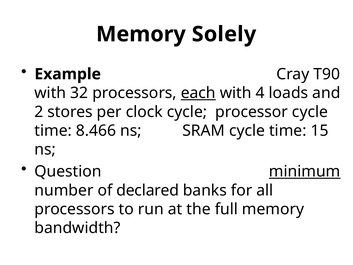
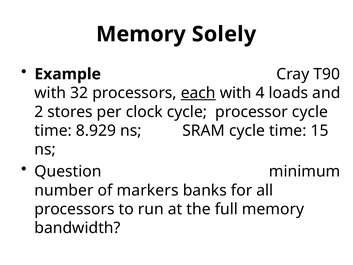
8.466: 8.466 -> 8.929 (96, 131)
minimum underline: present -> none (305, 171)
declared: declared -> markers (148, 190)
